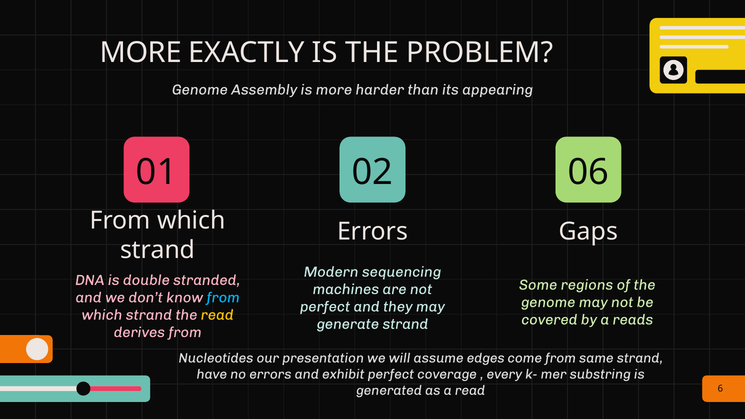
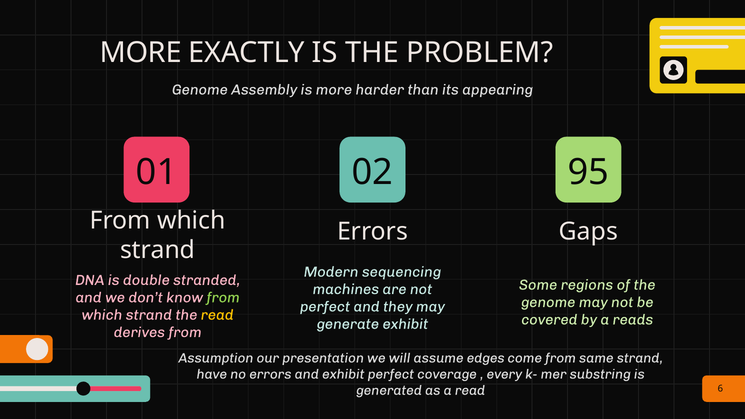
06: 06 -> 95 (588, 172)
from colour: light blue -> light green (223, 298)
generate strand: strand -> exhibit (405, 324)
Nucleotides: Nucleotides -> Assumption (216, 358)
